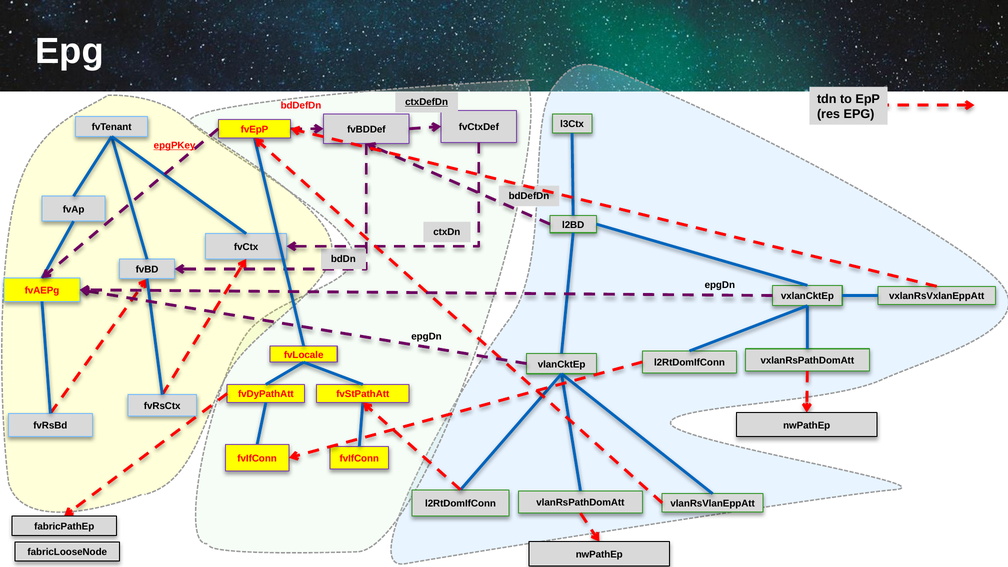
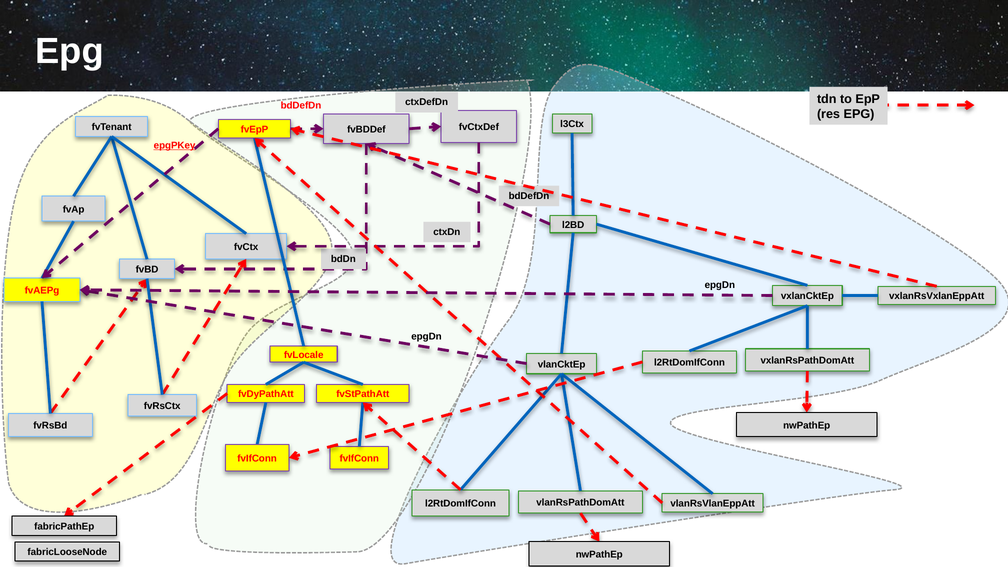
ctxDefDn underline: present -> none (427, 102)
